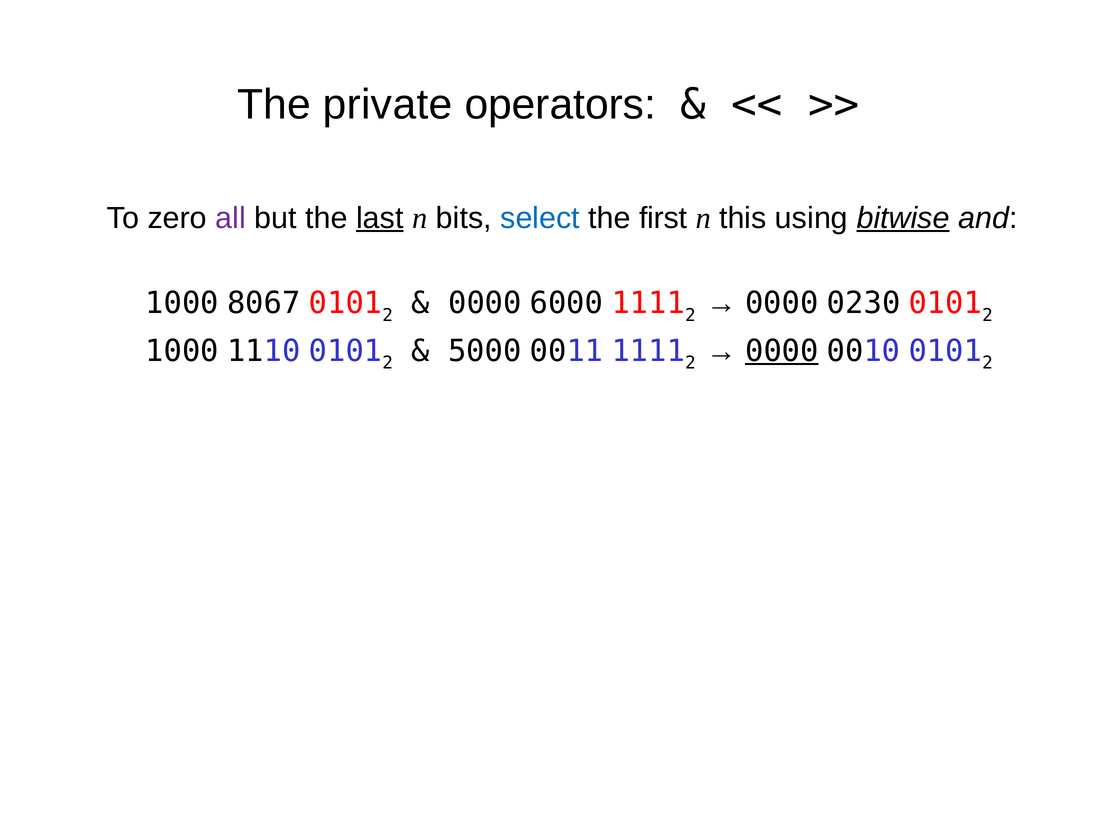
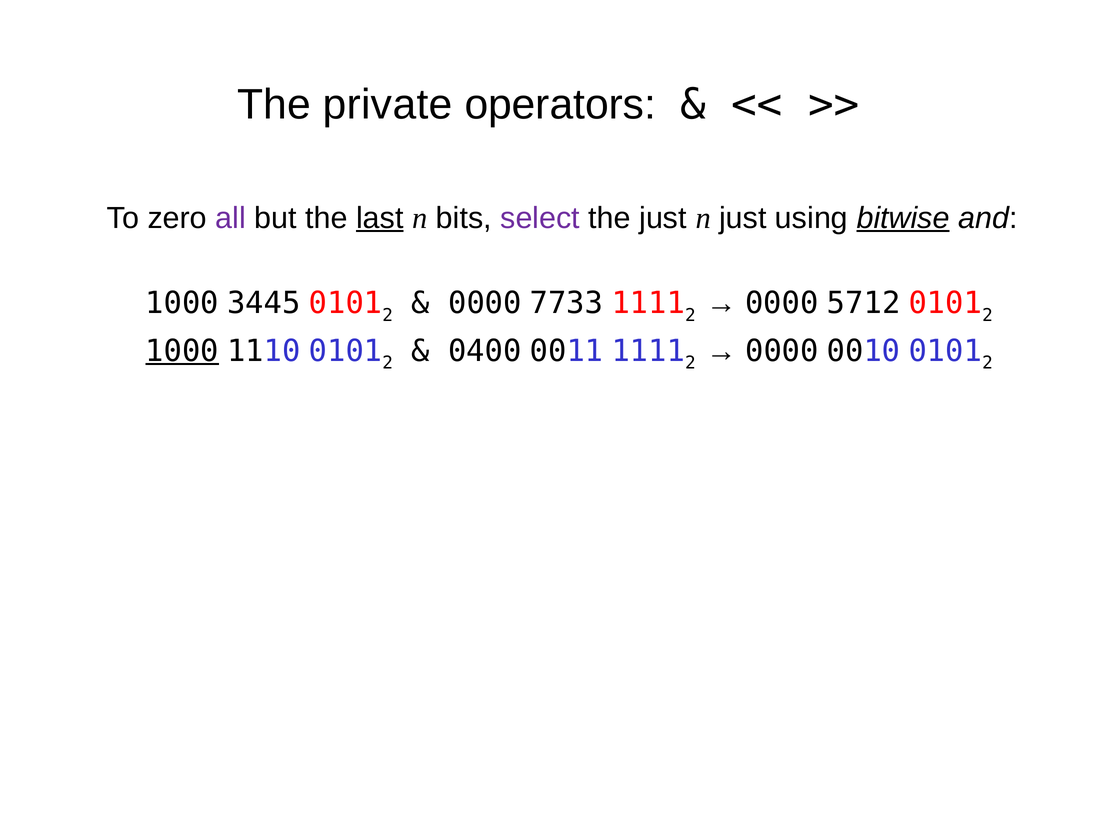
select colour: blue -> purple (540, 218)
the first: first -> just (663, 218)
n this: this -> just (743, 218)
8067: 8067 -> 3445 (264, 303)
6000: 6000 -> 7733 (566, 303)
0230: 0230 -> 5712 (864, 303)
1000 underline: none -> present (182, 351)
5000: 5000 -> 0400 (485, 351)
0000 underline: present -> none (782, 351)
